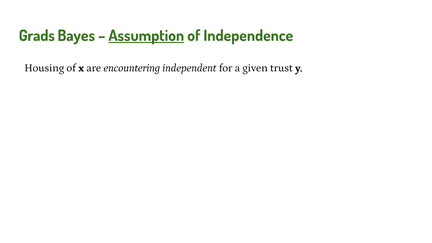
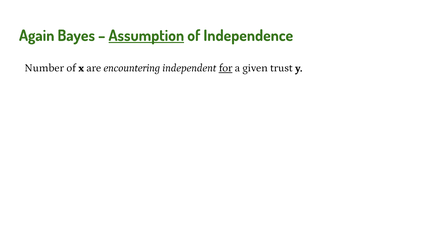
Grads: Grads -> Again (37, 36)
Housing: Housing -> Number (44, 68)
for underline: none -> present (226, 68)
